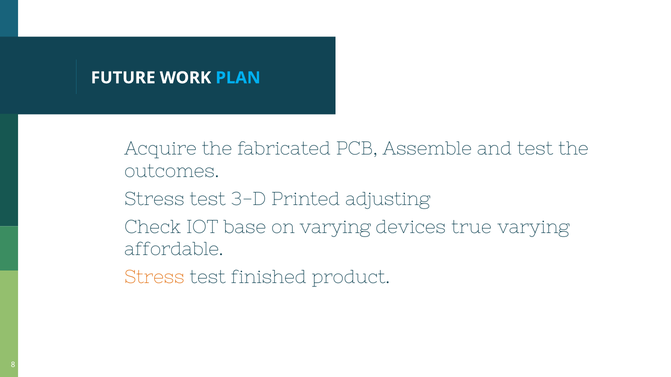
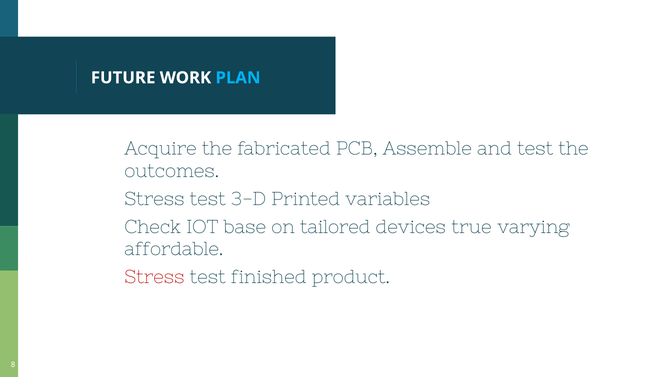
adjusting: adjusting -> variables (388, 199)
on varying: varying -> tailored (335, 227)
Stress colour: orange -> red (154, 278)
